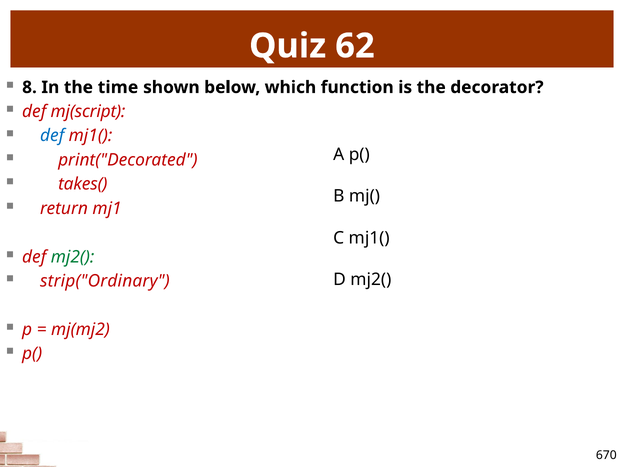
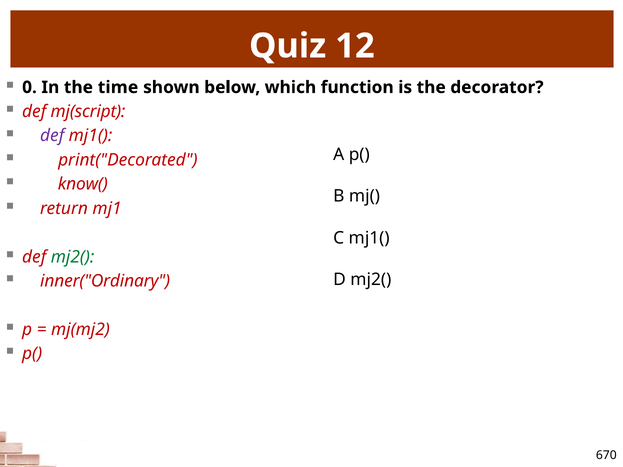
62: 62 -> 12 (355, 46)
8: 8 -> 0 (30, 87)
def colour: blue -> purple (52, 136)
takes(: takes( -> know( (83, 184)
strip("Ordinary: strip("Ordinary -> inner("Ordinary (105, 281)
